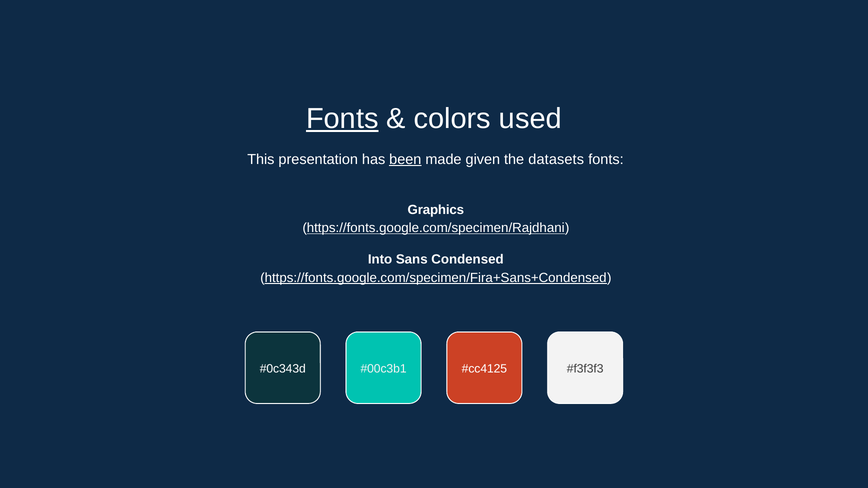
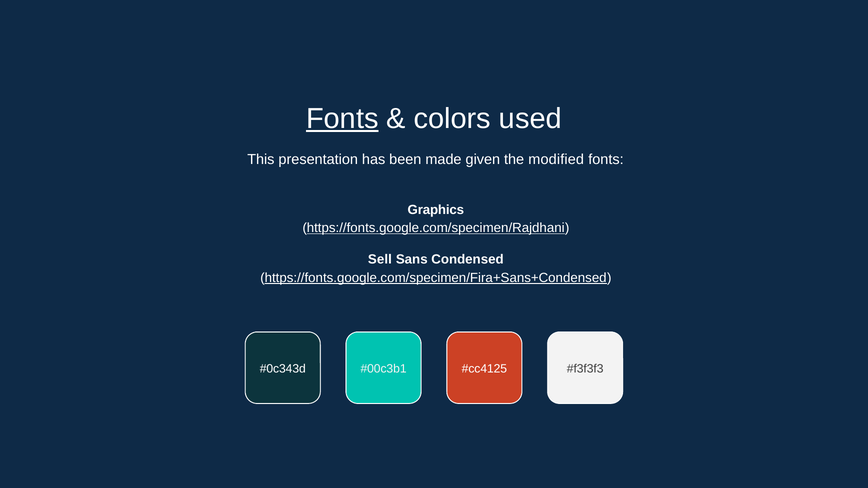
been underline: present -> none (405, 159)
datasets: datasets -> modified (556, 159)
Into: Into -> Sell (380, 260)
